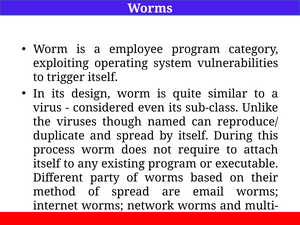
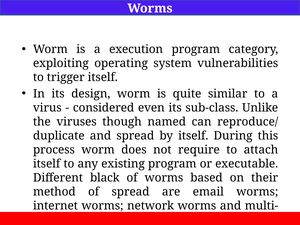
employee: employee -> execution (136, 49)
party: party -> black (105, 178)
